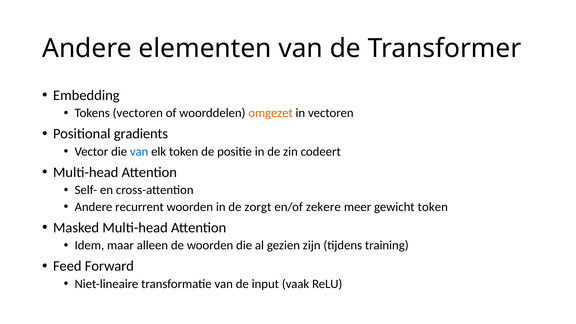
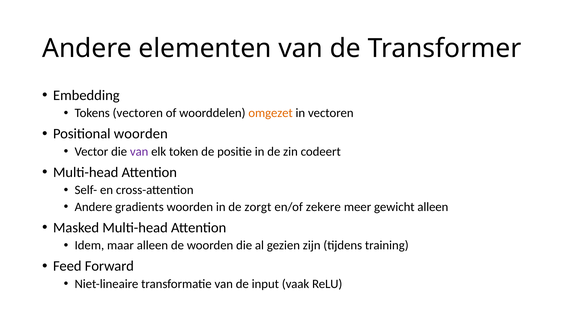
Positional gradients: gradients -> woorden (141, 134)
van colour: blue -> purple (139, 152)
recurrent: recurrent -> gradients (139, 207)
gewicht token: token -> alleen (433, 207)
